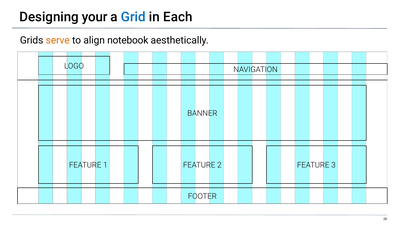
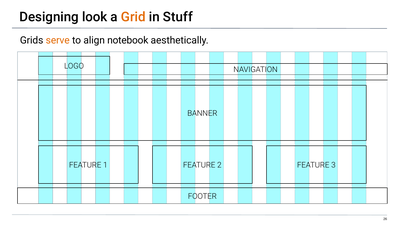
your: your -> look (95, 17)
Grid colour: blue -> orange (133, 17)
Each: Each -> Stuff (178, 17)
